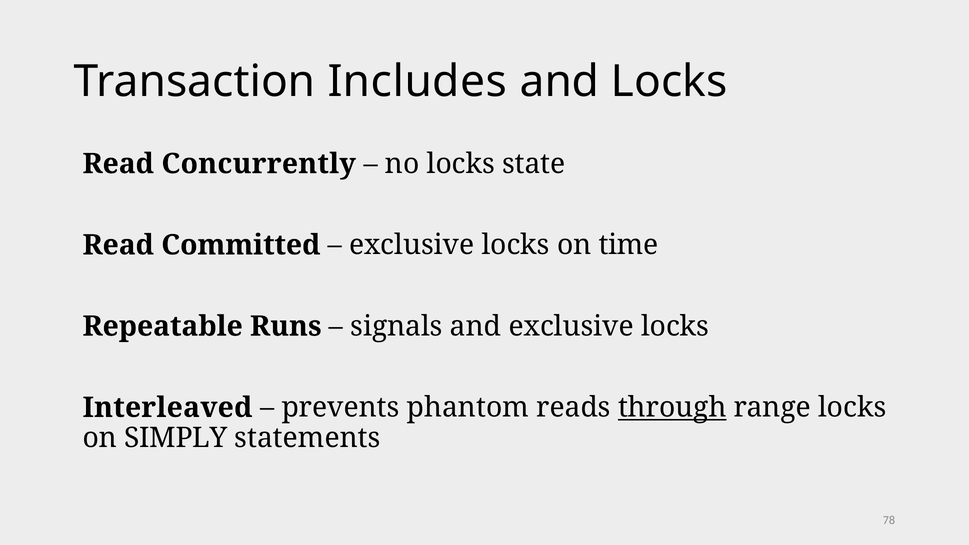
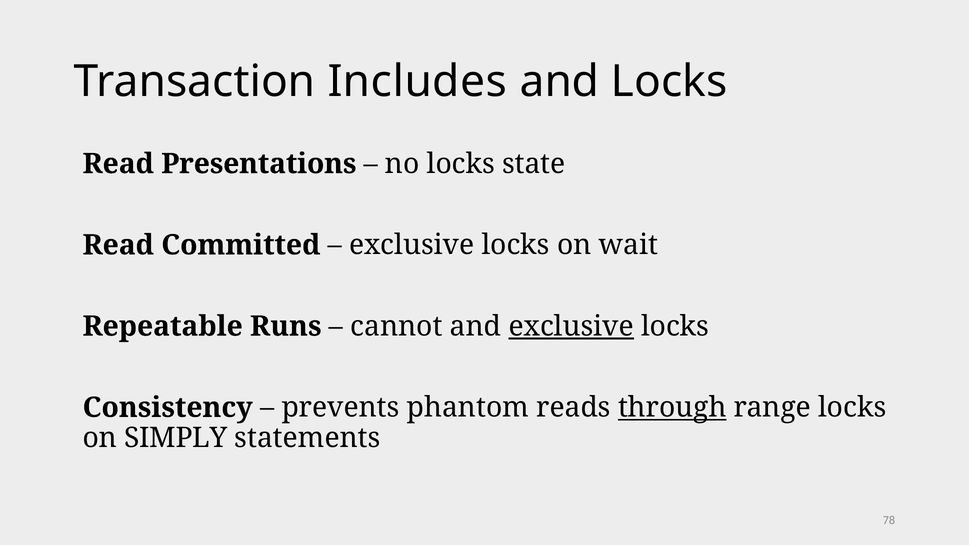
Concurrently: Concurrently -> Presentations (259, 164)
time: time -> wait (628, 245)
signals: signals -> cannot (396, 326)
exclusive underline: none -> present (571, 326)
Interleaved: Interleaved -> Consistency (168, 408)
